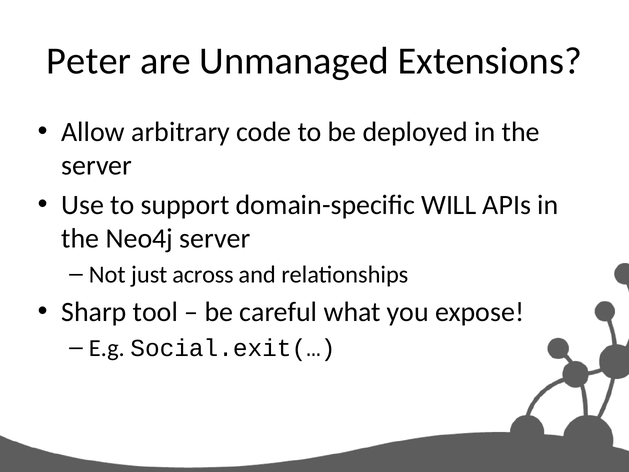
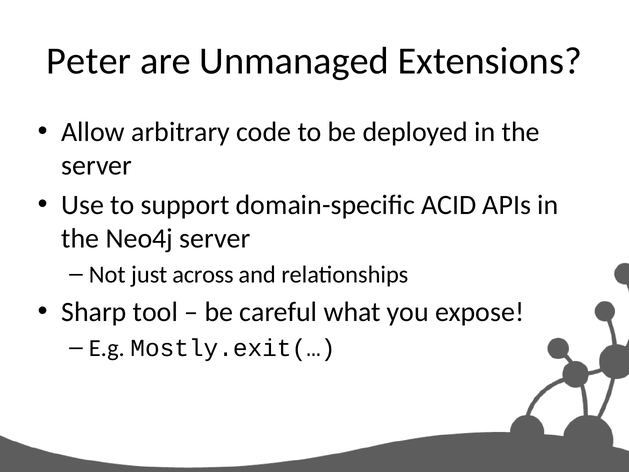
WILL: WILL -> ACID (449, 205)
Social.exit(…: Social.exit(… -> Mostly.exit(… (233, 348)
